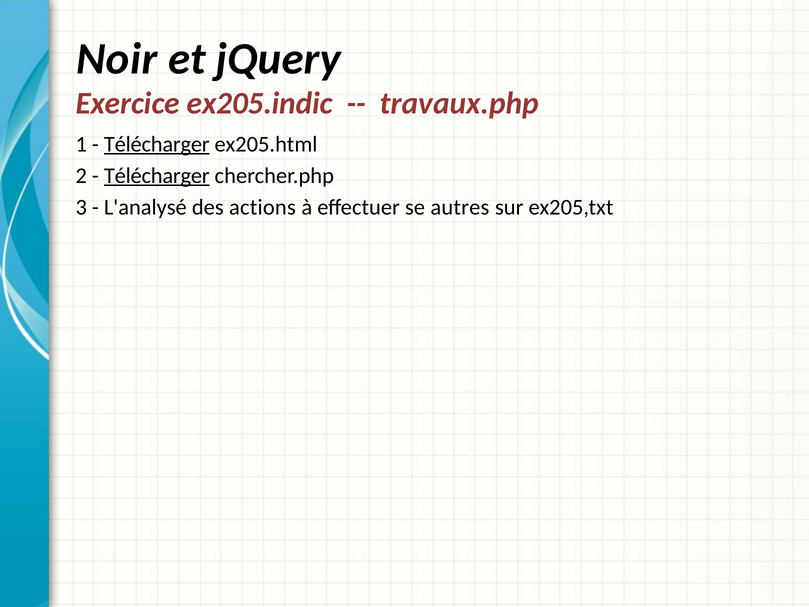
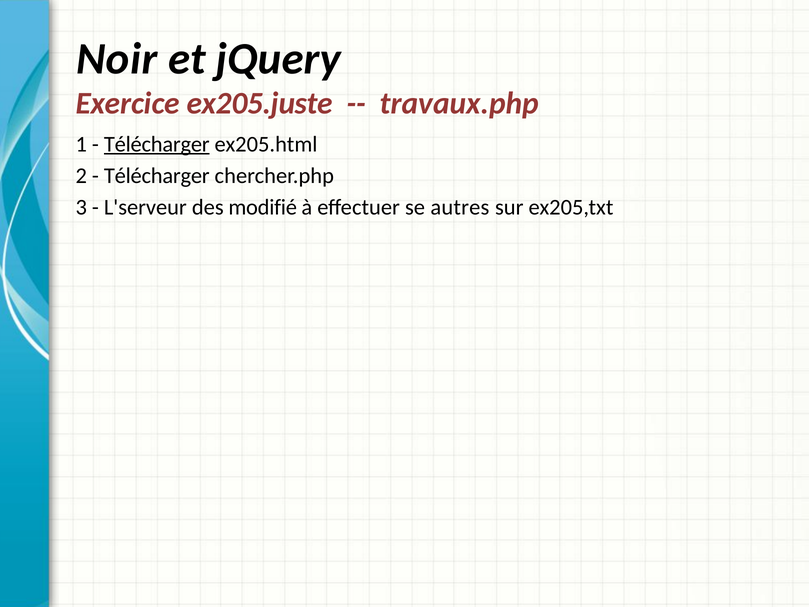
ex205.indic: ex205.indic -> ex205.juste (260, 104)
Télécharger underline: present -> none (157, 176)
L'analysé: L'analysé -> L'serveur (145, 207)
actions: actions -> modifié (263, 207)
